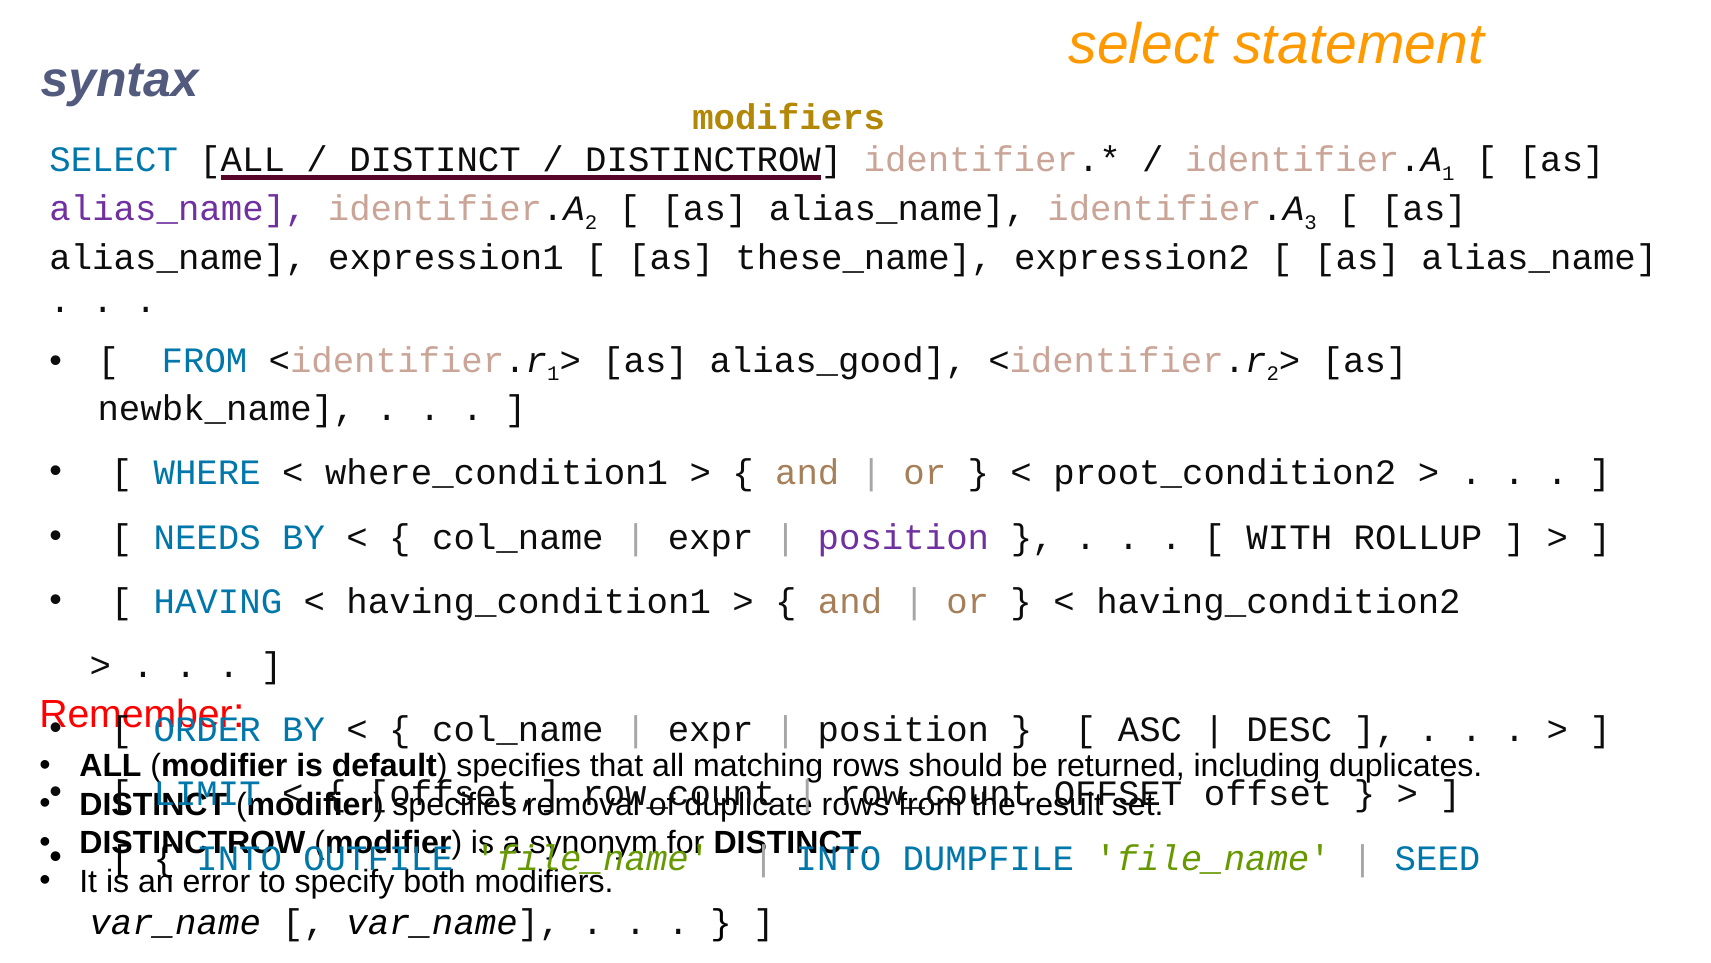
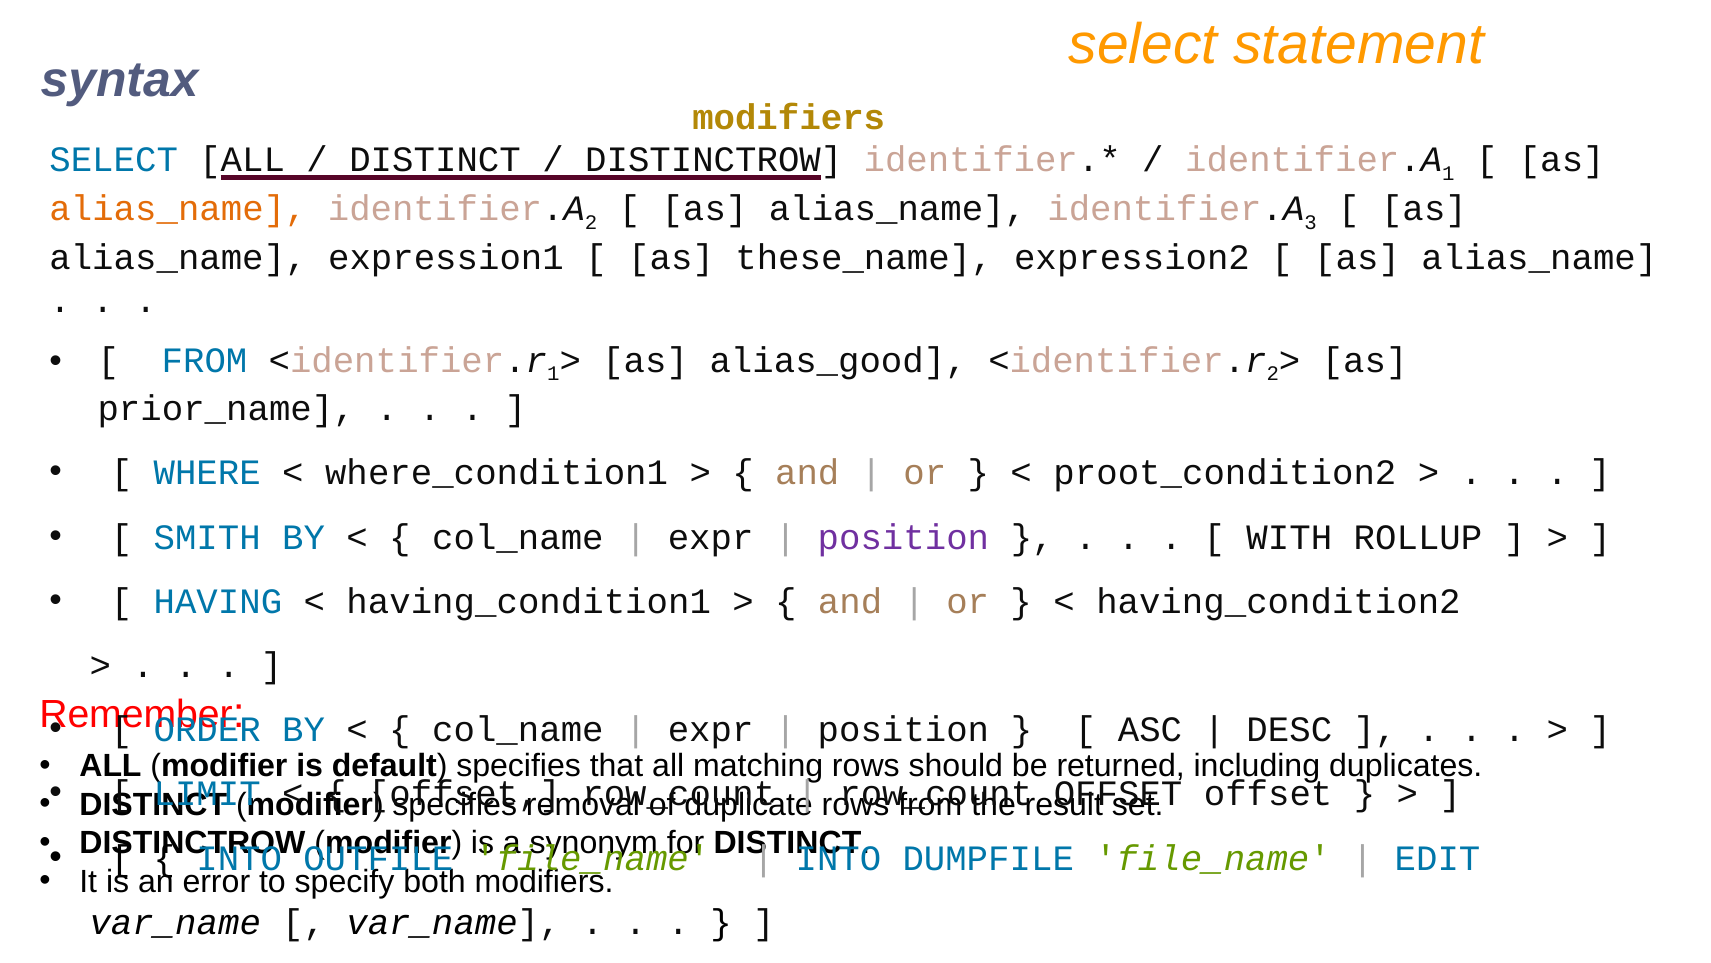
alias_name colour: purple -> orange (178, 209)
newbk_name: newbk_name -> prior_name (226, 409)
NEEDS: NEEDS -> SMITH (207, 537)
SEED: SEED -> EDIT (1438, 858)
